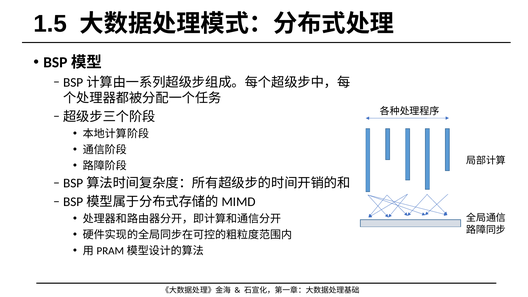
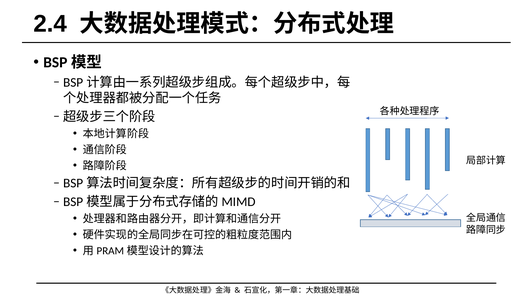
1.5: 1.5 -> 2.4 (50, 24)
